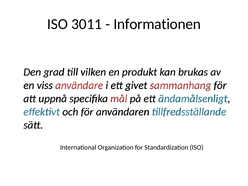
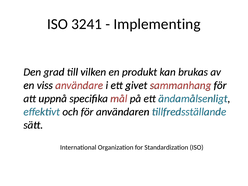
3011: 3011 -> 3241 (87, 24)
Informationen: Informationen -> Implementing (157, 24)
